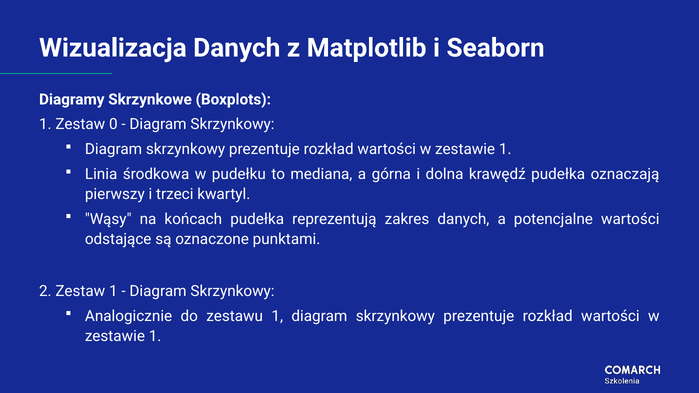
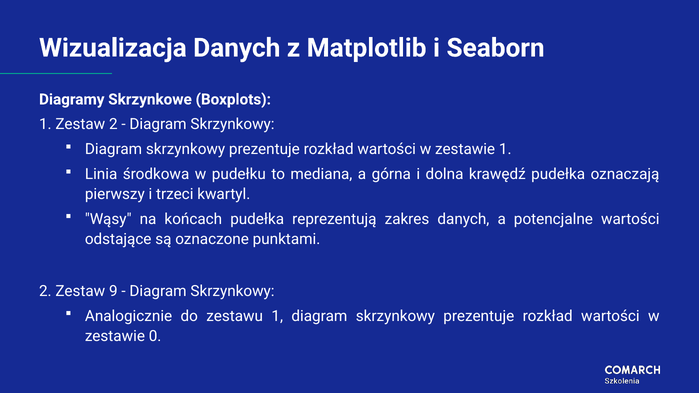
Zestaw 0: 0 -> 2 (113, 124)
Zestaw 1: 1 -> 9 (113, 291)
1: 1 -> 0 (155, 336)
